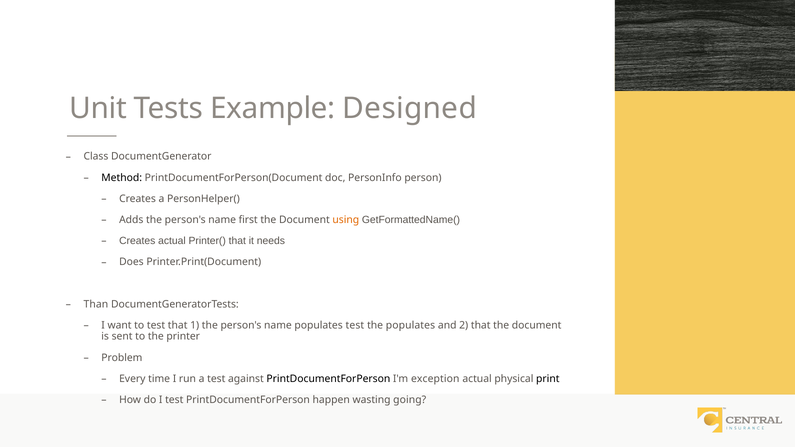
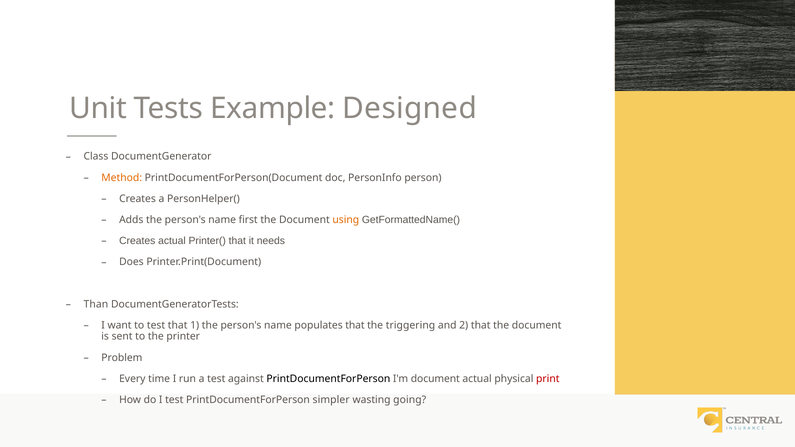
Method colour: black -> orange (122, 178)
populates test: test -> that (355, 326)
the populates: populates -> triggering (410, 326)
I'm exception: exception -> document (435, 379)
print colour: black -> red (548, 379)
happen: happen -> simpler (331, 400)
